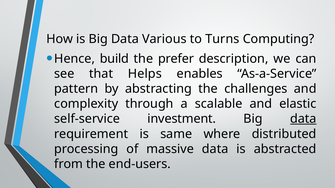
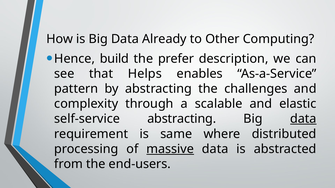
Various: Various -> Already (164, 39)
Turns: Turns -> Other (222, 39)
self-service investment: investment -> abstracting (182, 119)
massive underline: none -> present (170, 149)
